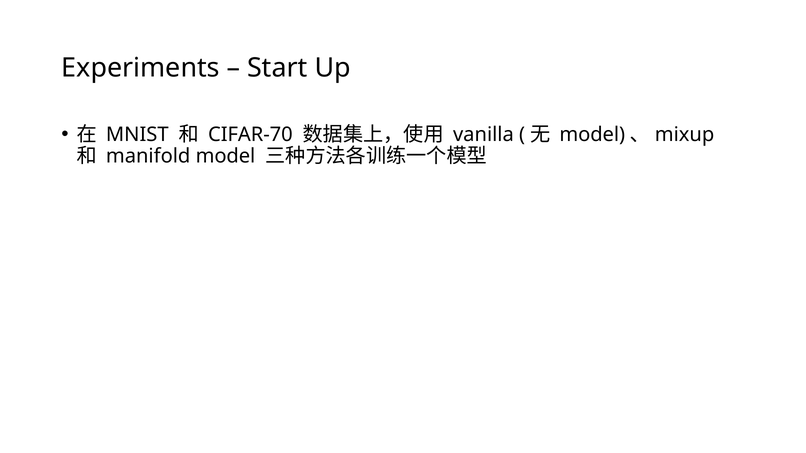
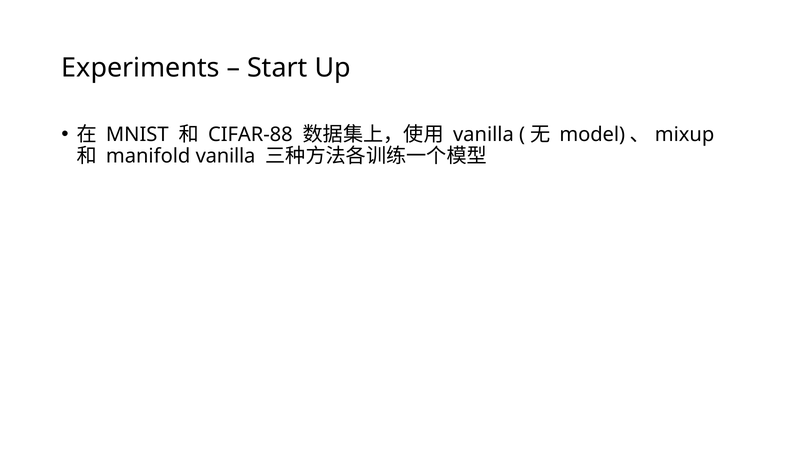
CIFAR-70: CIFAR-70 -> CIFAR-88 (250, 134)
manifold model: model -> vanilla (225, 156)
